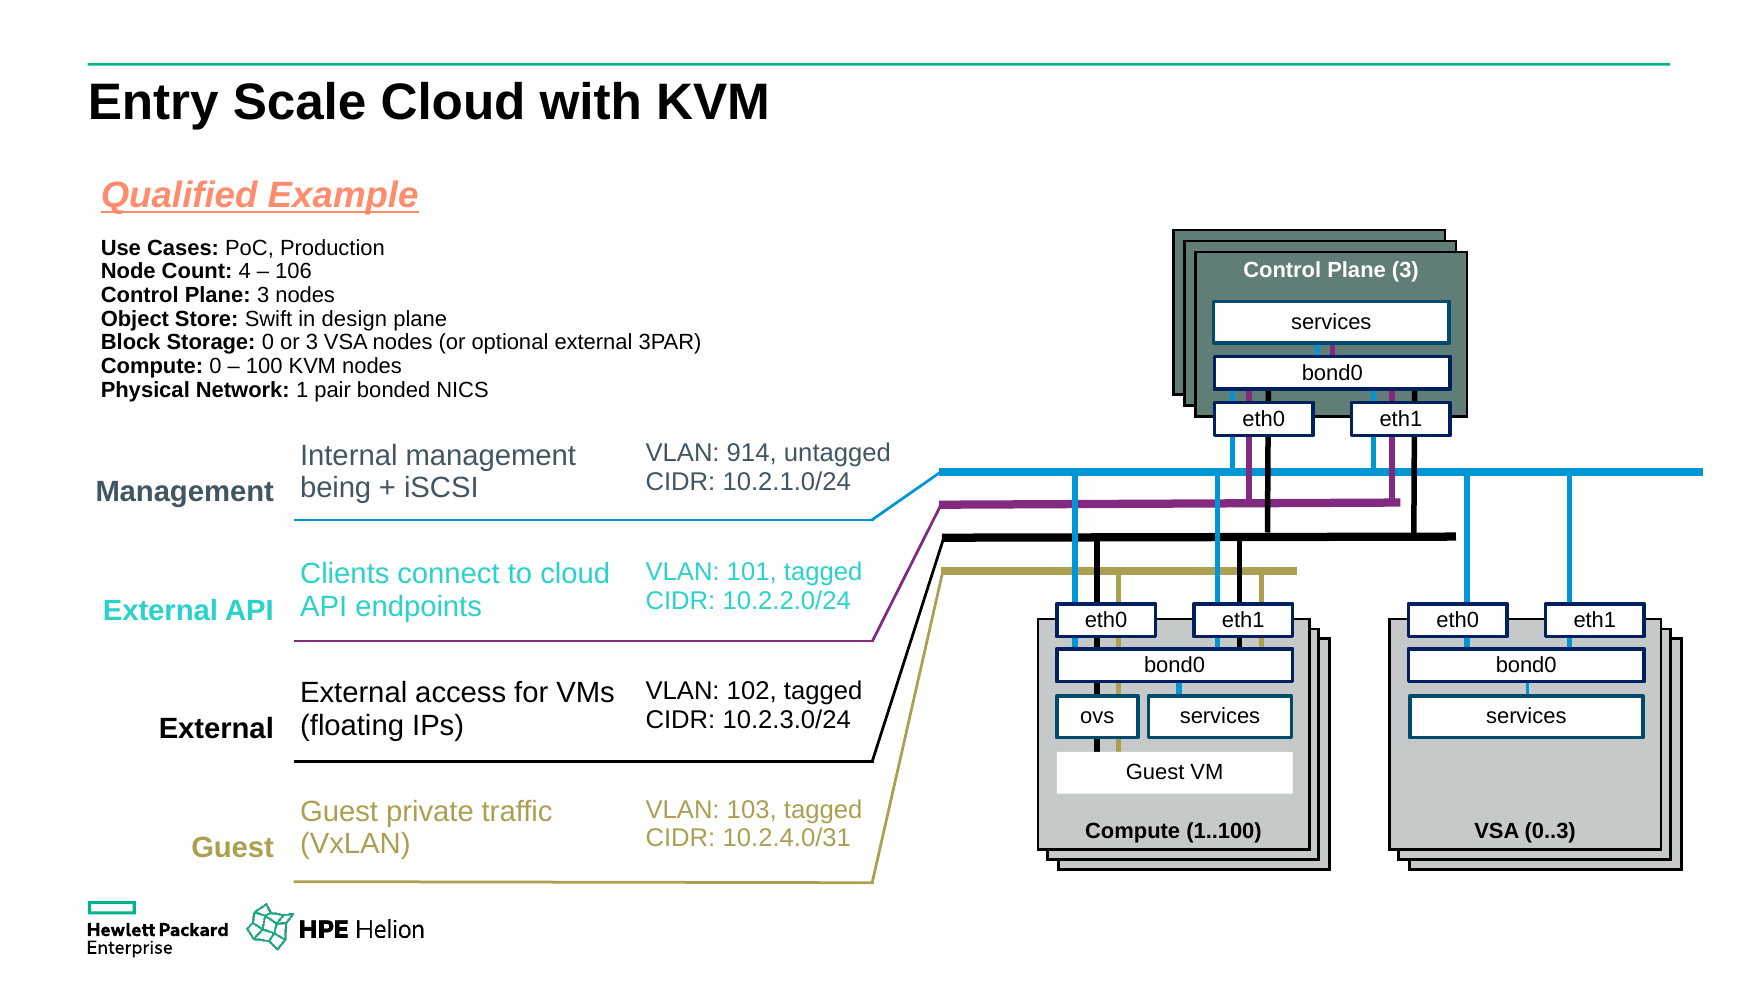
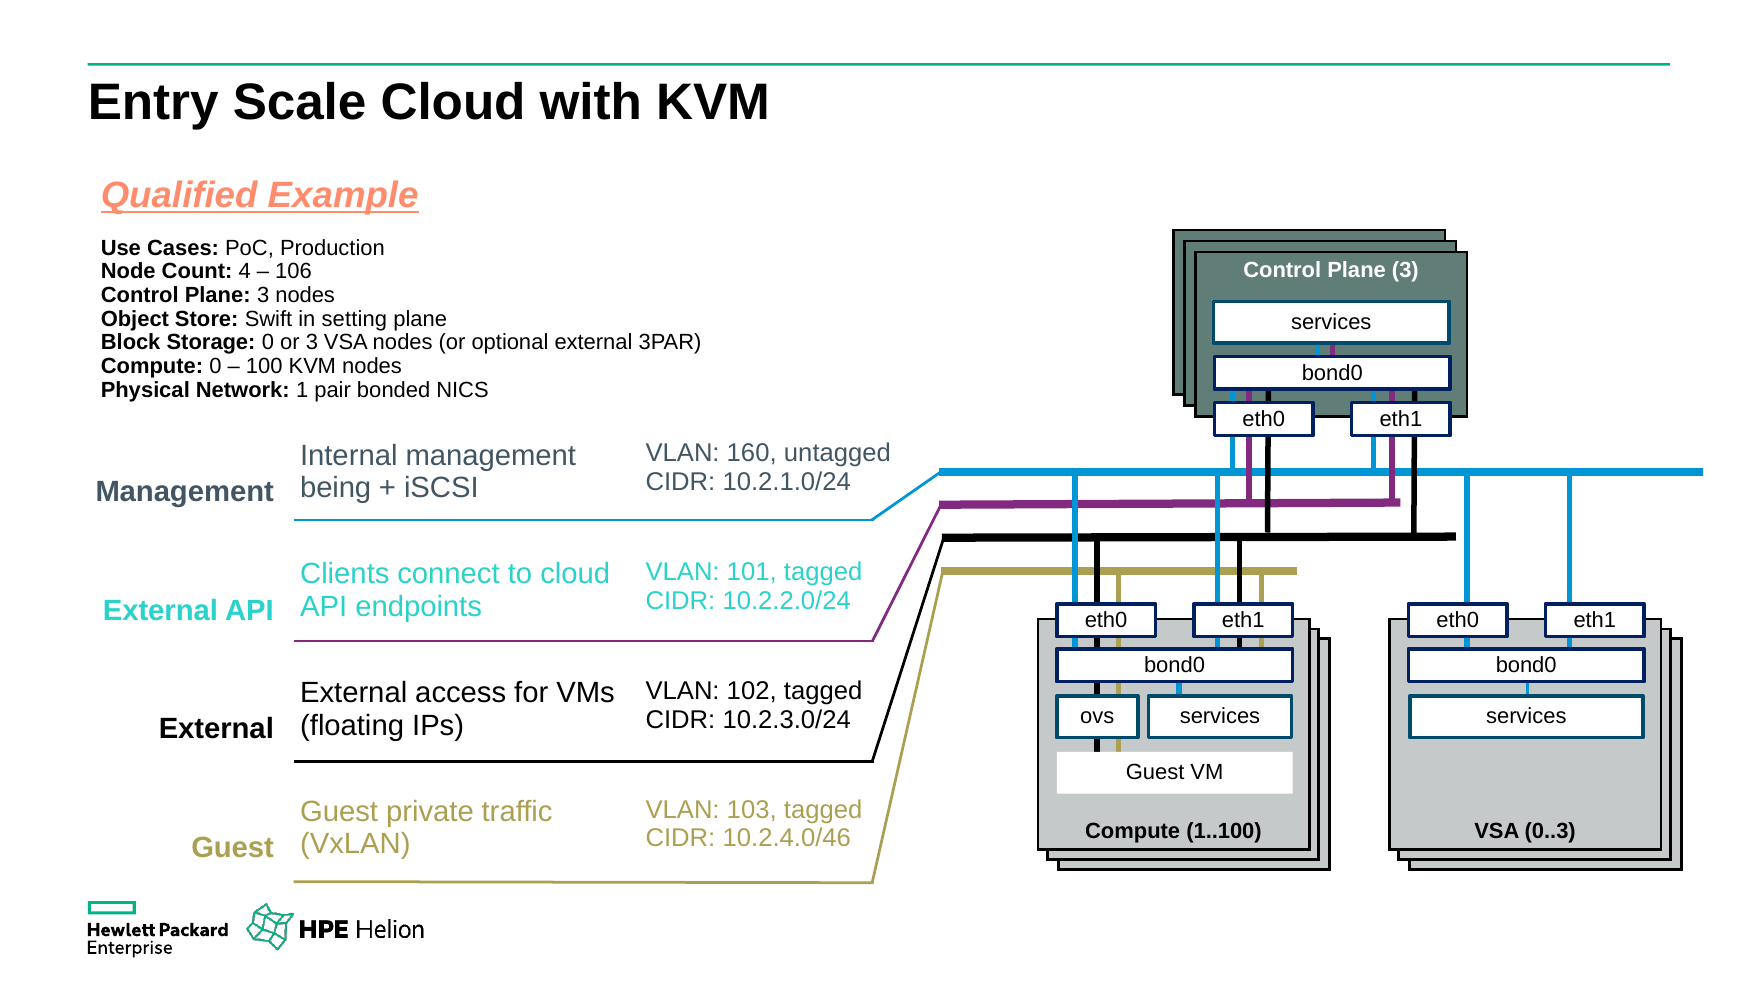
design: design -> setting (354, 319)
914: 914 -> 160 (752, 453)
10.2.4.0/31: 10.2.4.0/31 -> 10.2.4.0/46 (787, 838)
